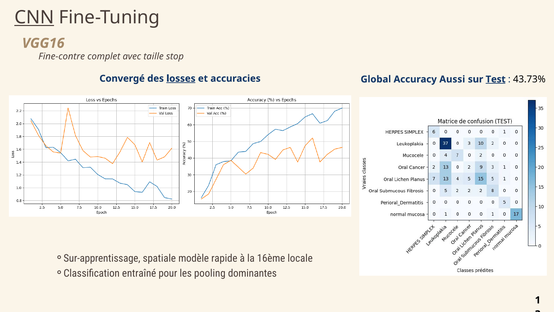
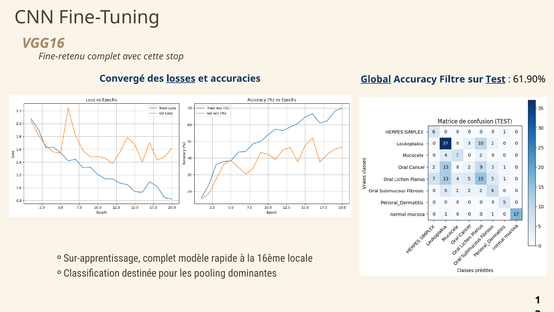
CNN underline: present -> none (34, 18)
Fine-contre: Fine-contre -> Fine-retenu (62, 56)
taille: taille -> cette (154, 56)
Global underline: none -> present (376, 79)
Aussi: Aussi -> Filtre (452, 79)
43.73%: 43.73% -> 61.90% (529, 79)
spatiale: spatiale -> complet (159, 258)
entraîné: entraîné -> destinée (139, 273)
